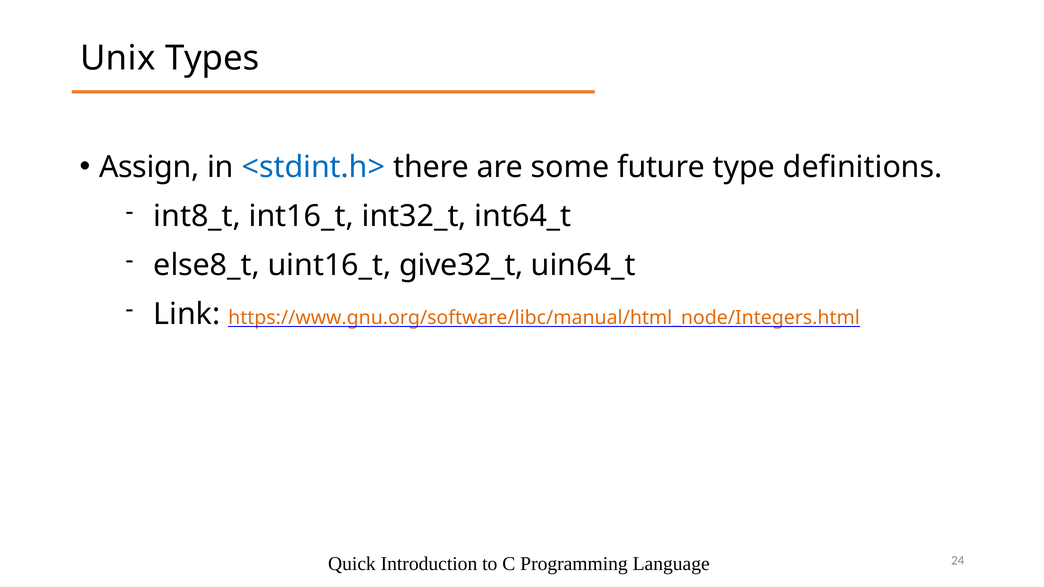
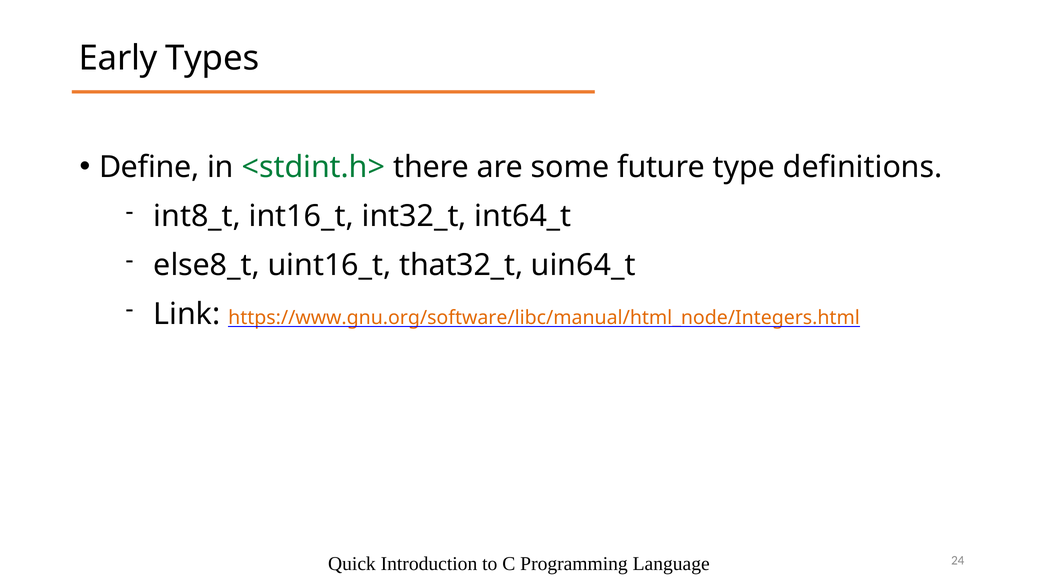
Unix: Unix -> Early (118, 58)
Assign: Assign -> Define (149, 167)
<stdint.h> colour: blue -> green (313, 167)
give32_t: give32_t -> that32_t (461, 265)
